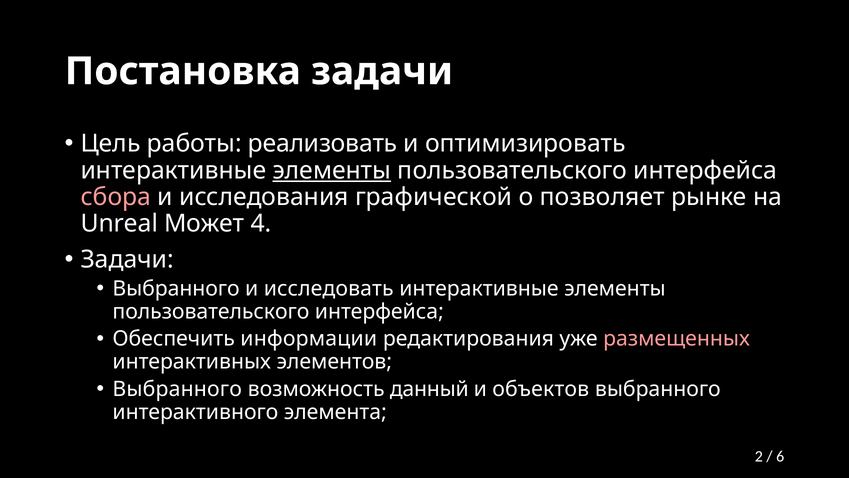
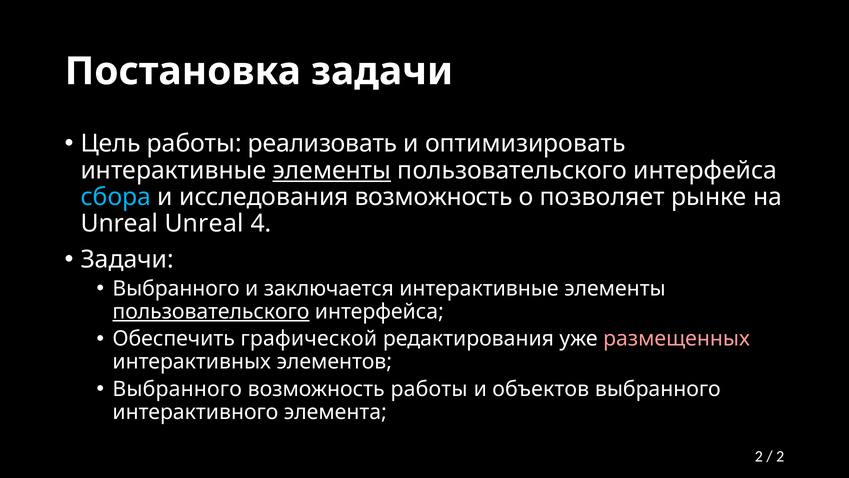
сбора colour: pink -> light blue (116, 197)
исследования графической: графической -> возможность (434, 197)
Unreal Может: Может -> Unreal (204, 224)
исследовать: исследовать -> заключается (329, 288)
пользовательского underline: none -> present (211, 311)
информации: информации -> графической (309, 339)
возможность данный: данный -> работы (429, 389)
6: 6 -> 2 (780, 456)
